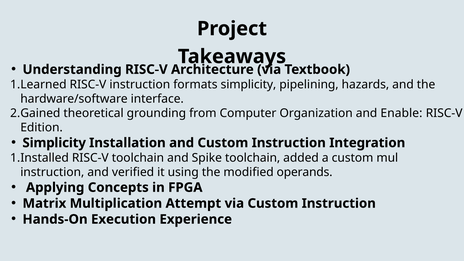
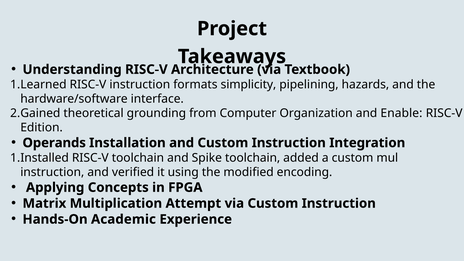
Simplicity: Simplicity -> Operands (54, 143)
operands: operands -> encoding (305, 172)
Execution: Execution -> Academic (123, 219)
